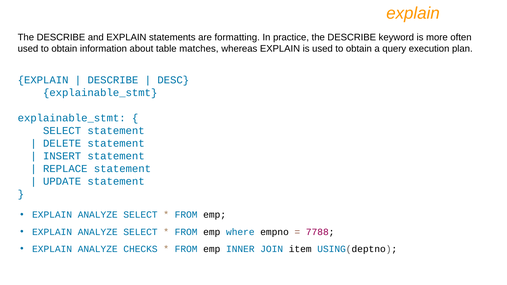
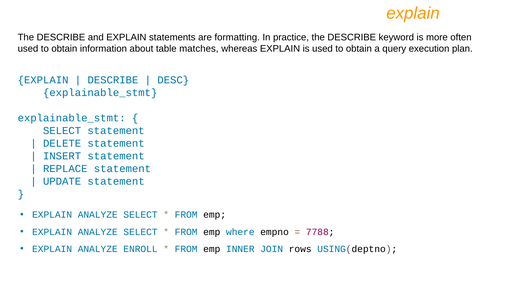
CHECKS: CHECKS -> ENROLL (140, 249)
item: item -> rows (300, 249)
